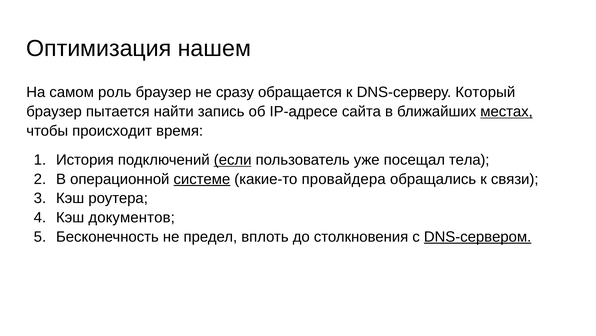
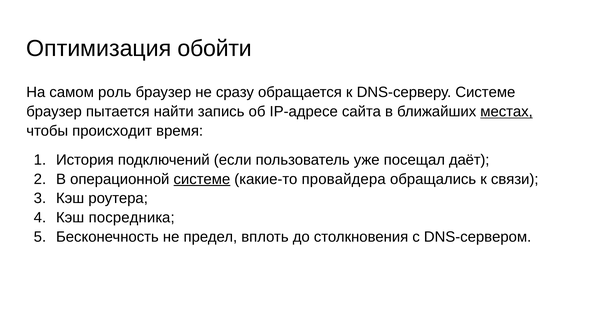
нашем: нашем -> обойти (215, 48)
DNS-серверу Который: Который -> Системе (485, 92)
если underline: present -> none (233, 160)
тела: тела -> даёт (469, 160)
документов: документов -> посредника (132, 217)
DNS-сервером underline: present -> none (478, 236)
